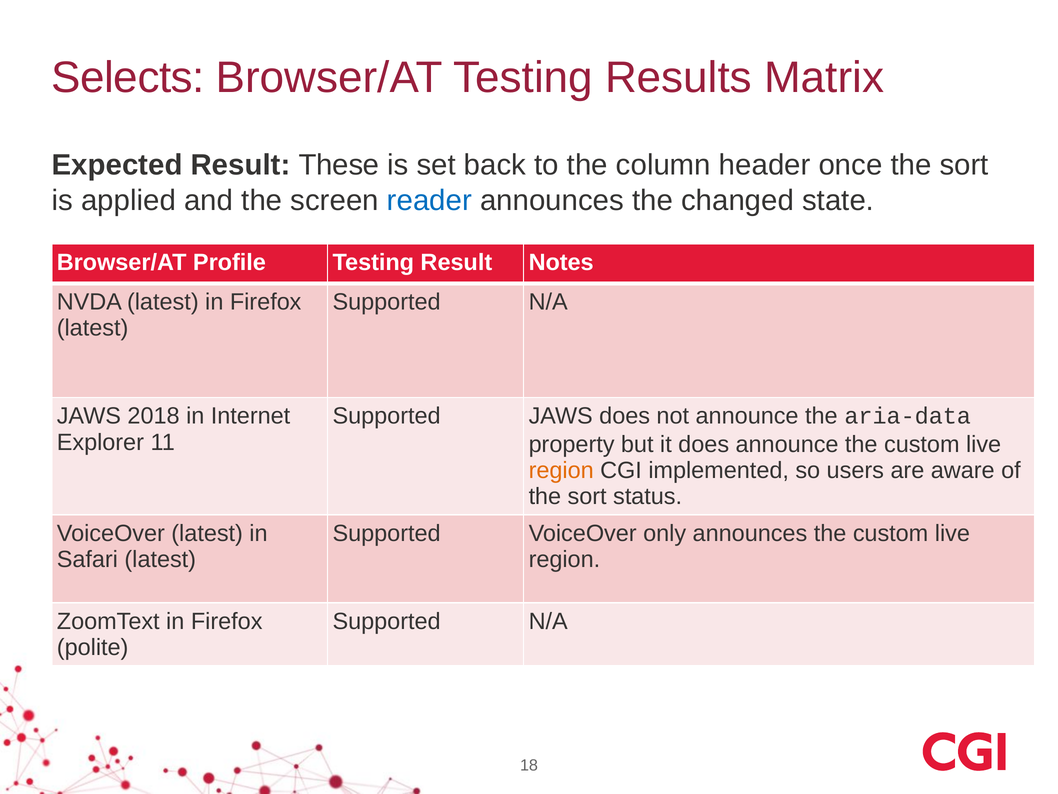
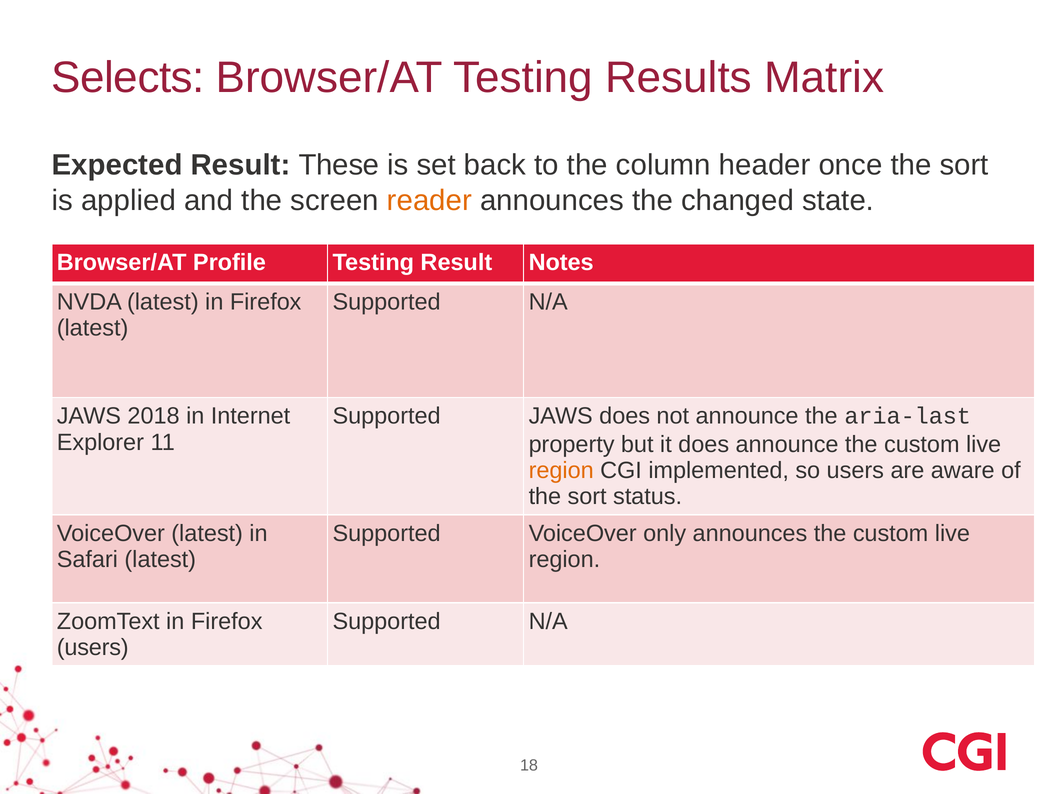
reader colour: blue -> orange (429, 200)
aria-data: aria-data -> aria-last (908, 416)
polite: polite -> users (93, 647)
